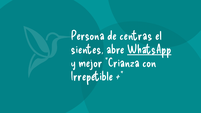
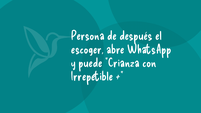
centras: centras -> después (136, 36)
sientes: sientes -> escoger (87, 49)
WhatsApp underline: present -> none (149, 49)
mejor: mejor -> puede (90, 63)
